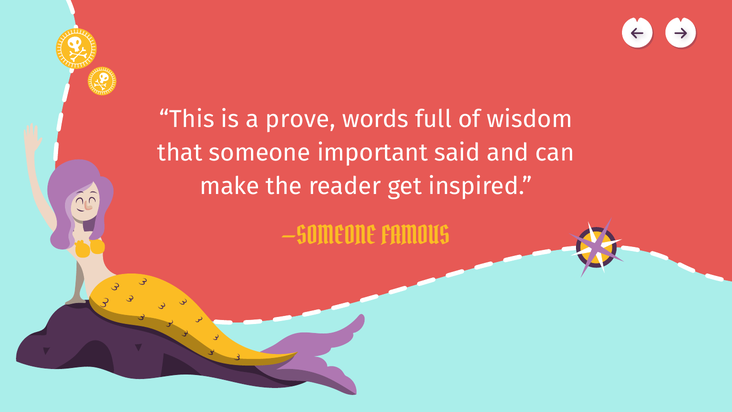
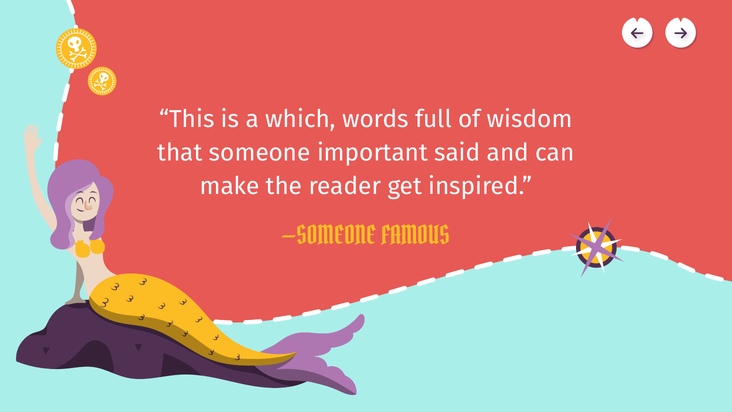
prove: prove -> which (301, 119)
